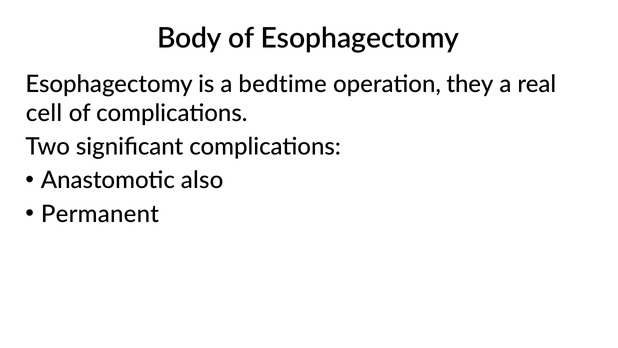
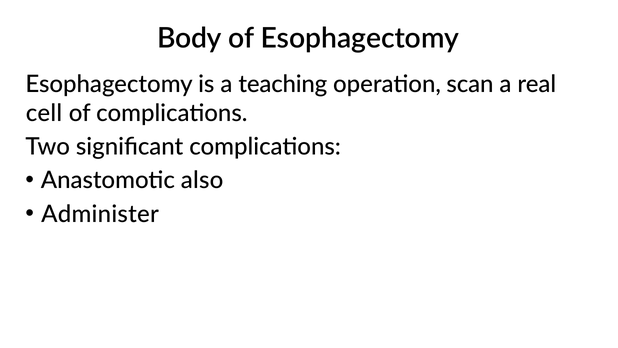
bedtime: bedtime -> teaching (283, 84)
they: they -> scan (470, 84)
Permanent: Permanent -> Administer (100, 214)
